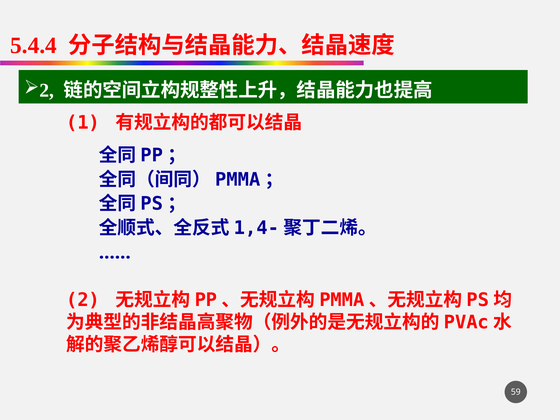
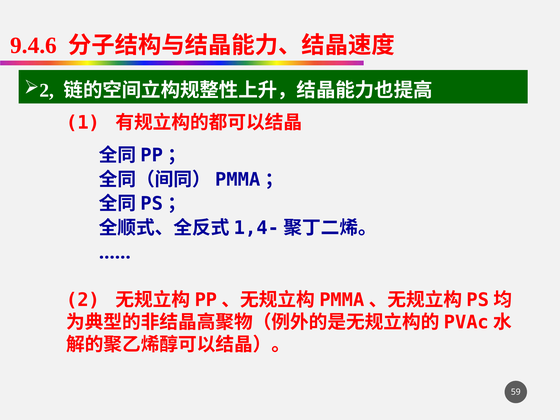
5.4.4: 5.4.4 -> 9.4.6 (34, 45)
